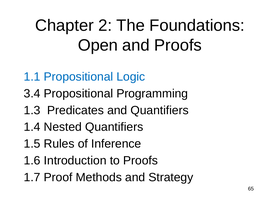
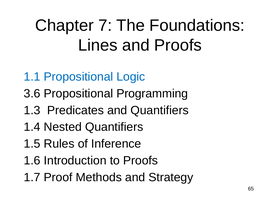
2: 2 -> 7 (105, 26)
Open: Open -> Lines (98, 45)
3.4: 3.4 -> 3.6 (32, 94)
